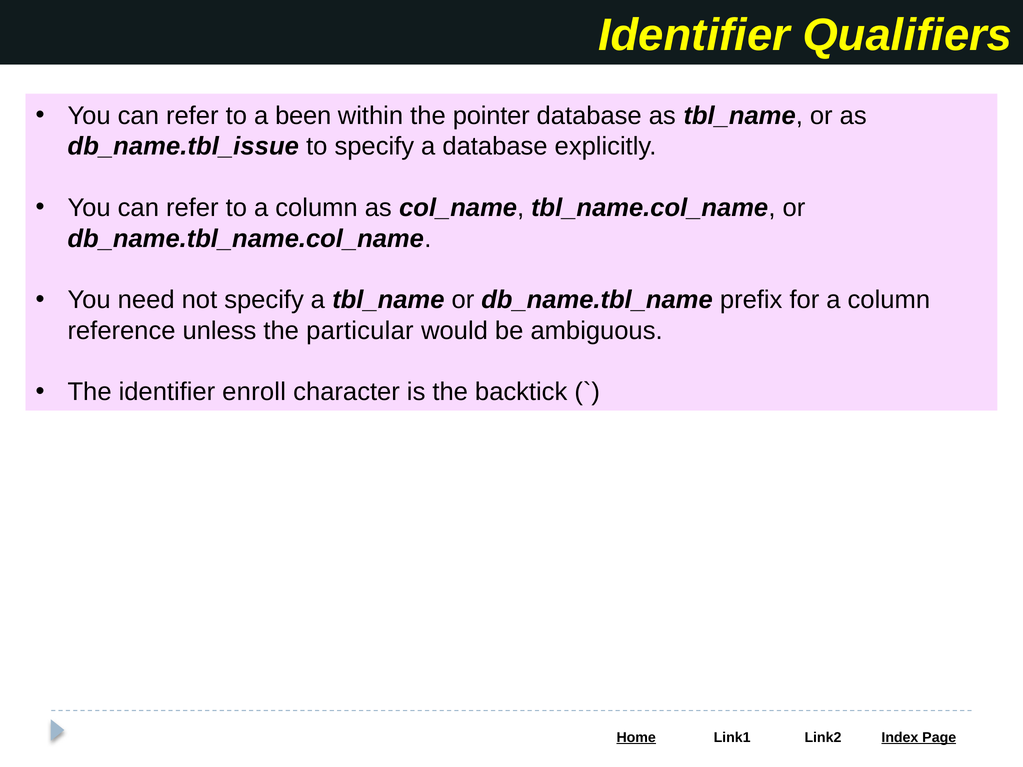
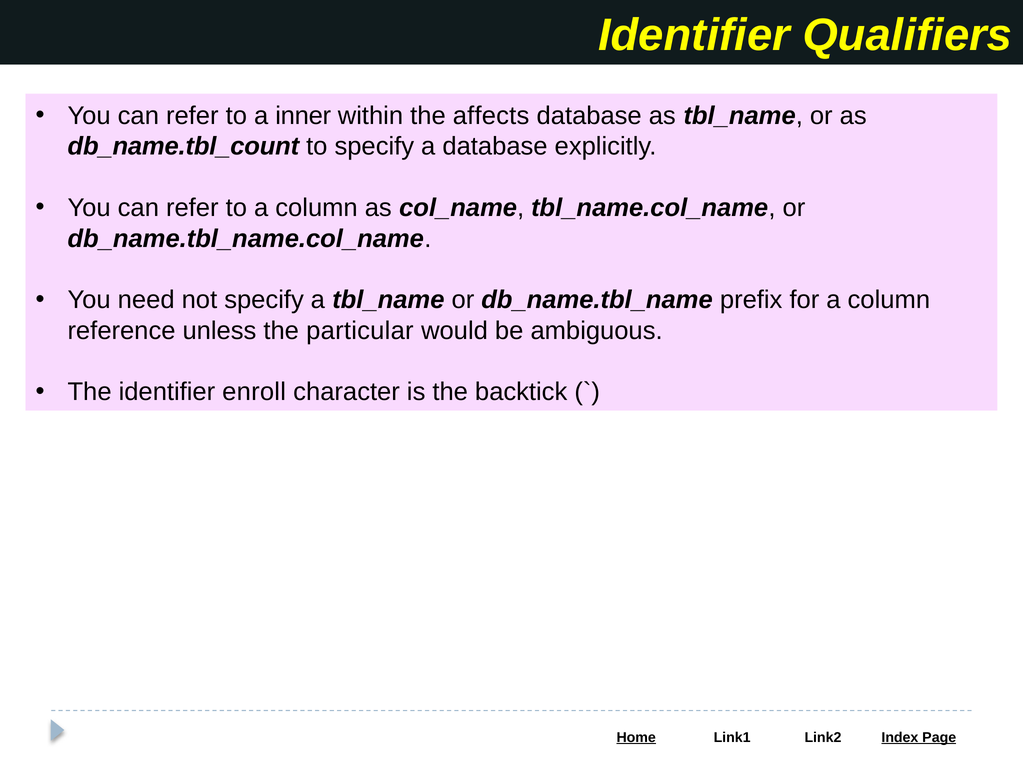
been: been -> inner (303, 116)
pointer: pointer -> affects (491, 116)
db_name.tbl_issue: db_name.tbl_issue -> db_name.tbl_count (183, 147)
